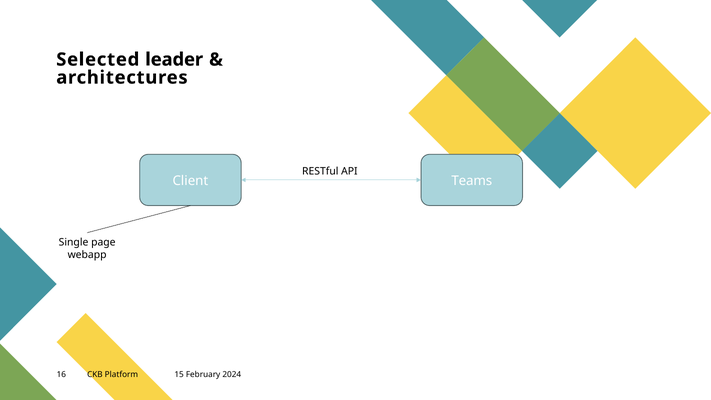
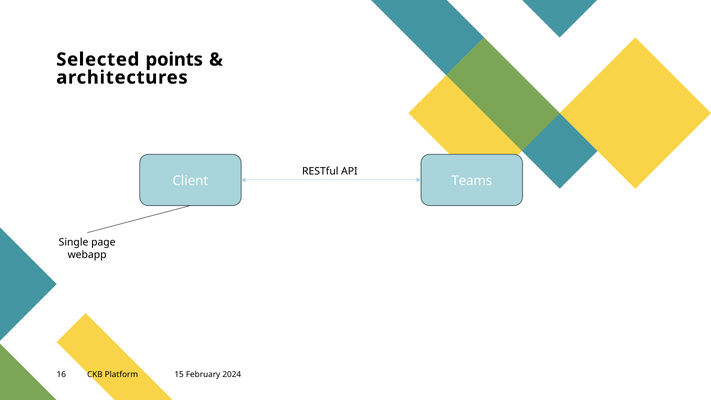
leader: leader -> points (174, 60)
